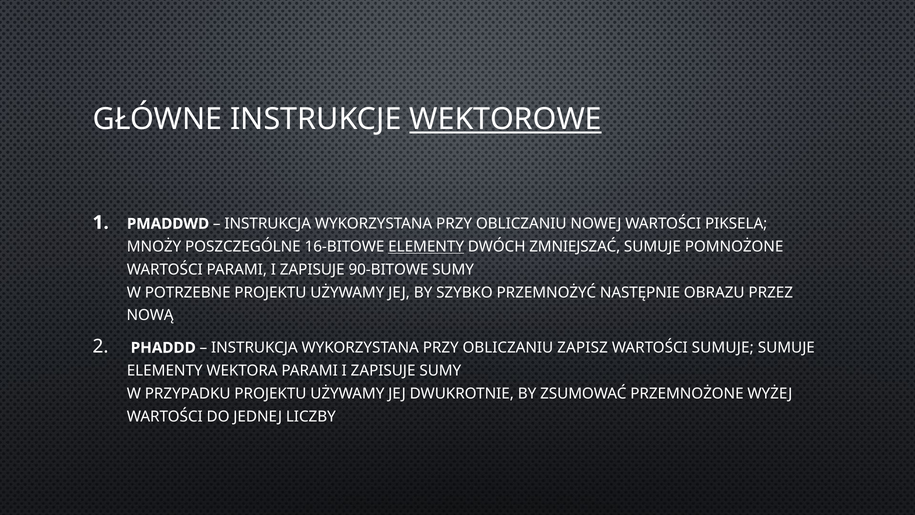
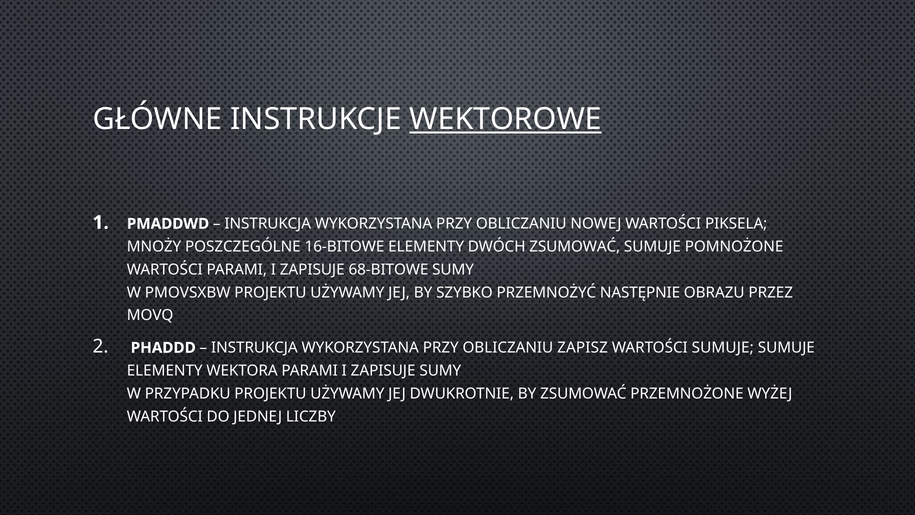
ELEMENTY underline: present -> none (426, 247)
DWÓCH ZMNIEJSZAĆ: ZMNIEJSZAĆ -> ZSUMOWAĆ (575, 247)
90-BITOWE: 90-BITOWE -> 68-BITOWE (389, 269)
POTRZEBNE: POTRZEBNE -> PMOVSXBW (188, 292)
NOWĄ: NOWĄ -> MOVQ (150, 315)
